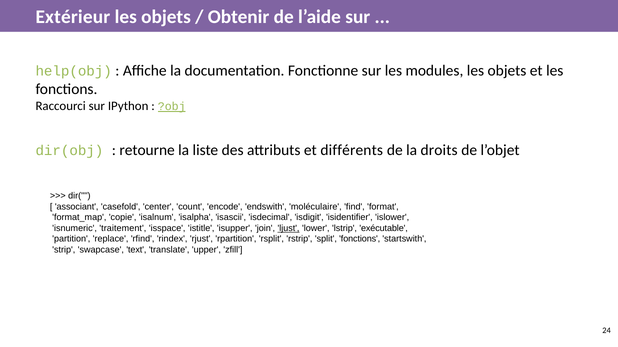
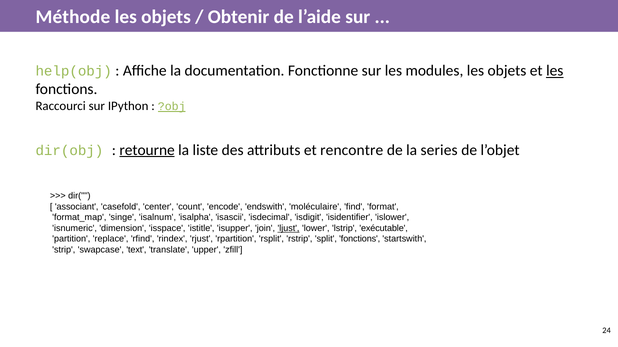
Extérieur: Extérieur -> Méthode (73, 17)
les underline: none -> present (555, 71)
retourne underline: none -> present (147, 150)
différents: différents -> rencontre (352, 150)
droits: droits -> series (439, 150)
copie: copie -> singe (123, 218)
traitement: traitement -> dimension (123, 229)
